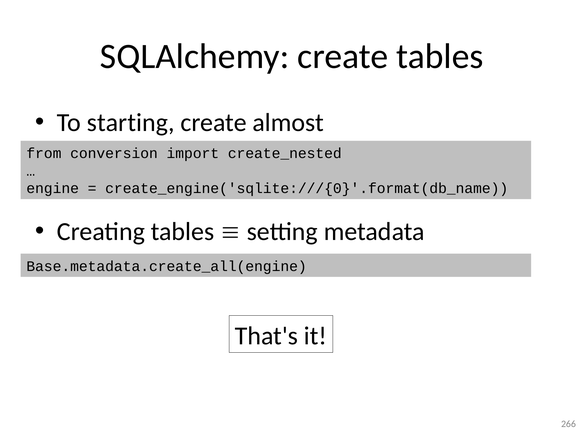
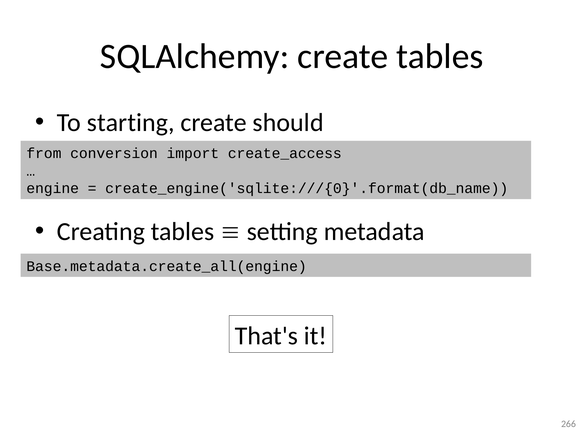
almost: almost -> should (288, 123)
create_nested: create_nested -> create_access (285, 153)
